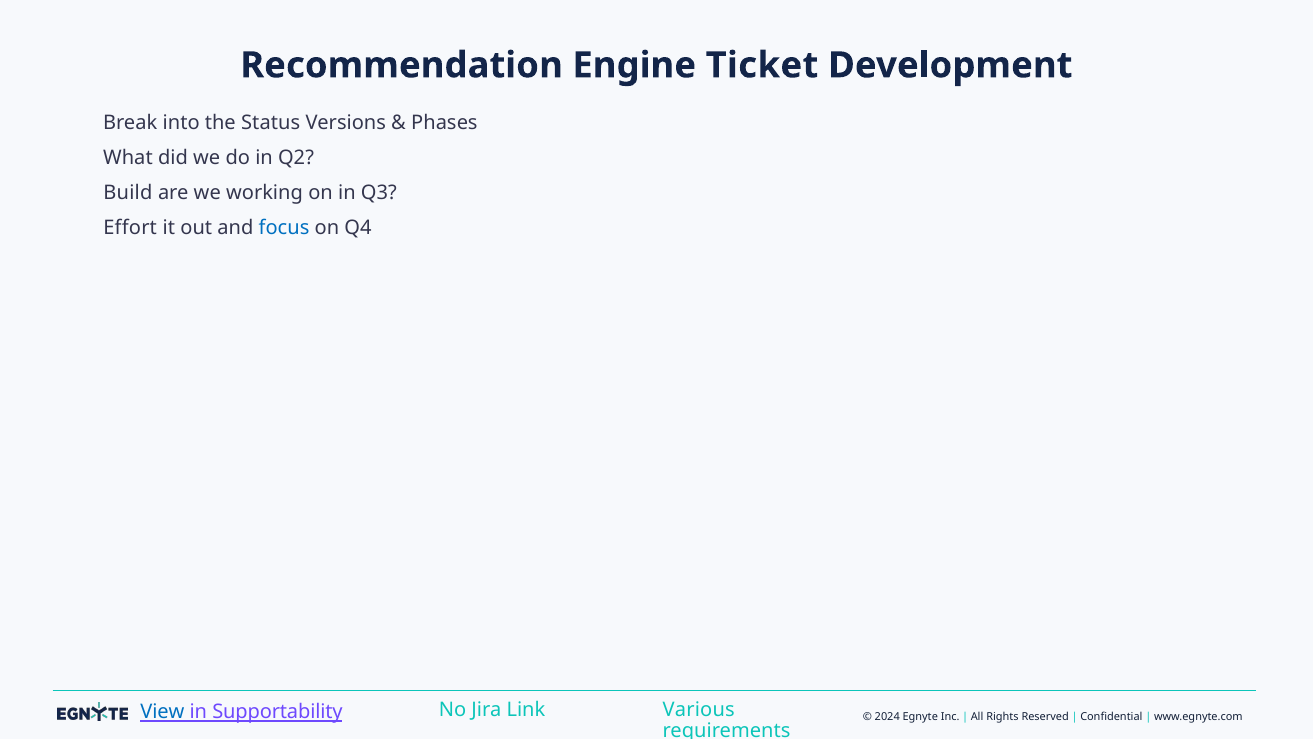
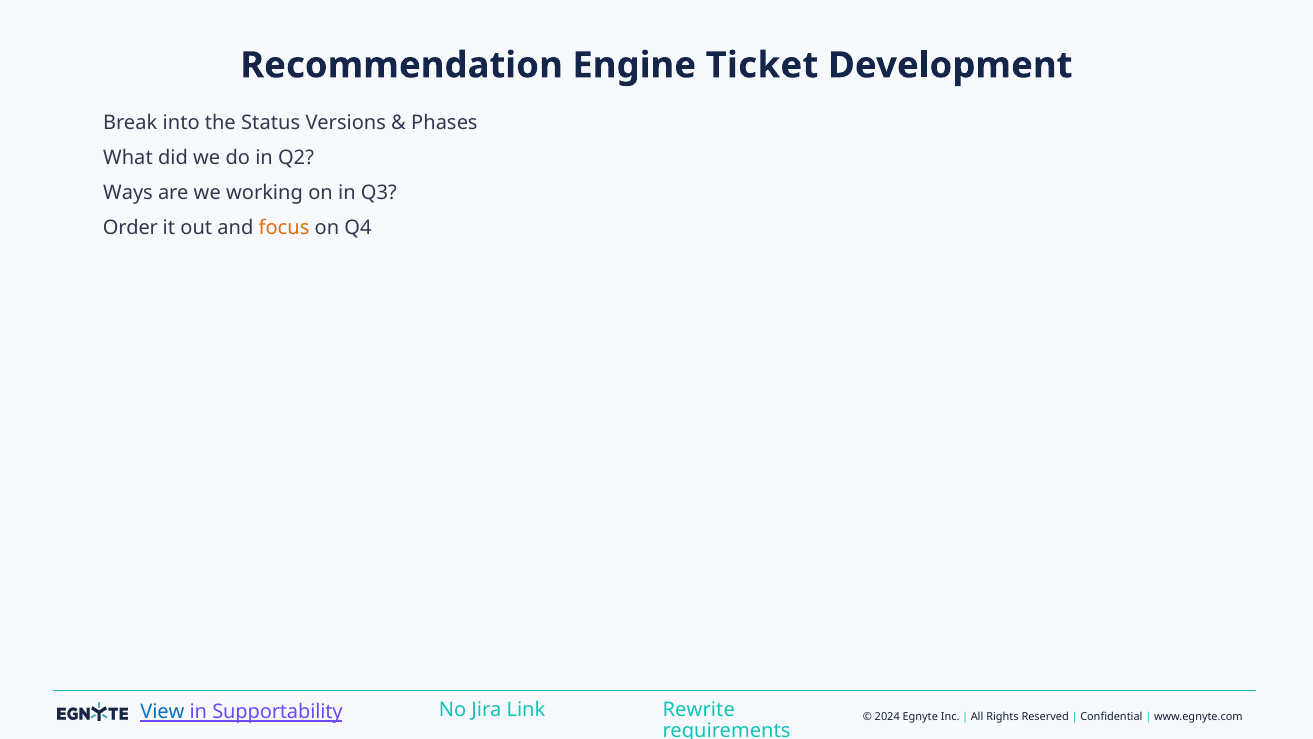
Build: Build -> Ways (128, 193)
Effort: Effort -> Order (130, 228)
focus colour: blue -> orange (284, 228)
Various: Various -> Rewrite (699, 709)
